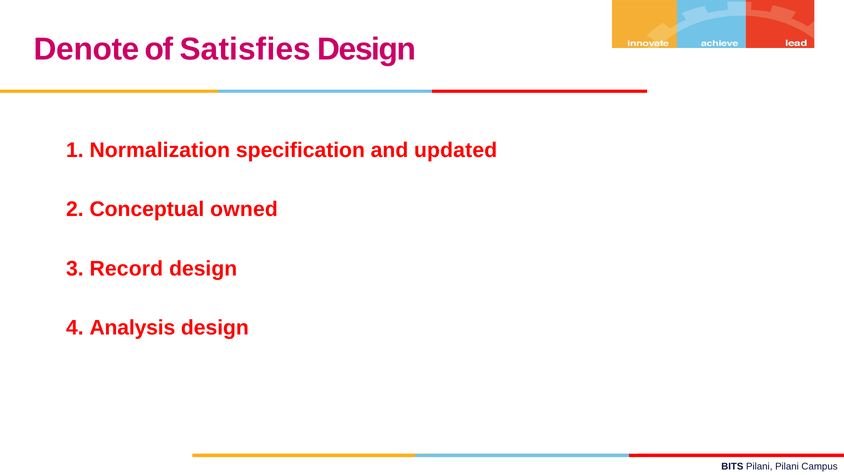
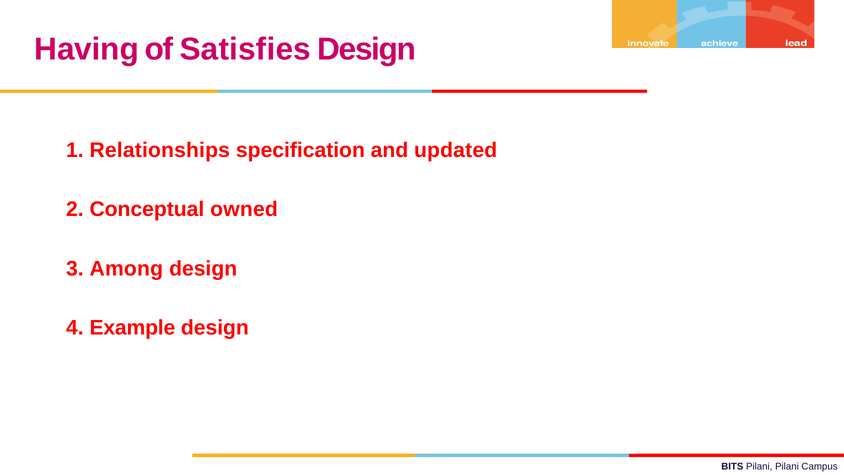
Denote: Denote -> Having (87, 49)
Normalization: Normalization -> Relationships (160, 150)
Record: Record -> Among (126, 268)
Analysis: Analysis -> Example (132, 327)
